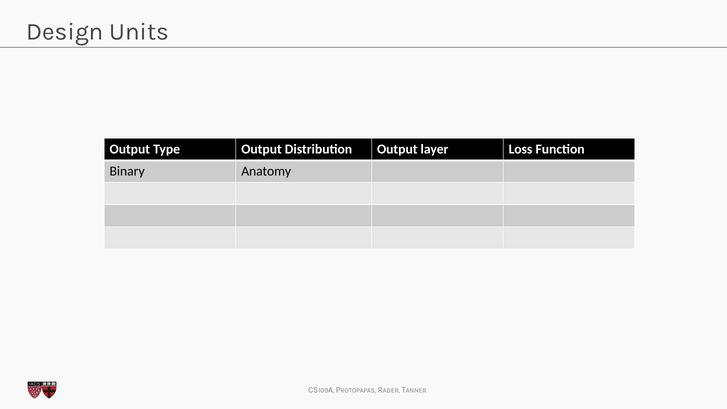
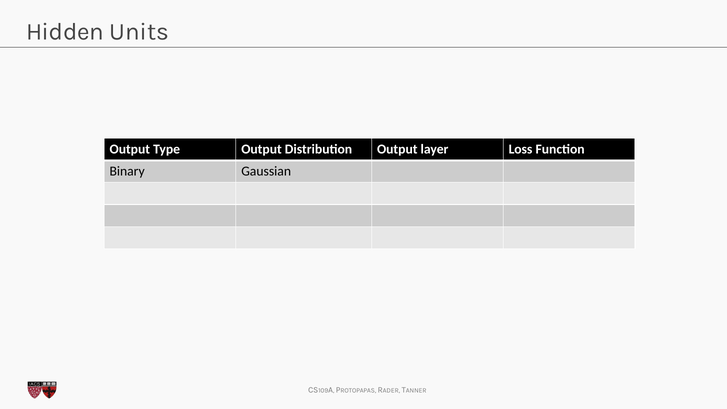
Design: Design -> Hidden (65, 32)
Anatomy: Anatomy -> Gaussian (266, 171)
